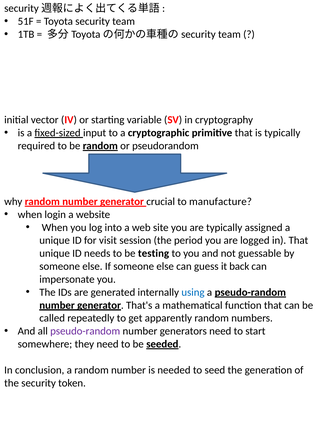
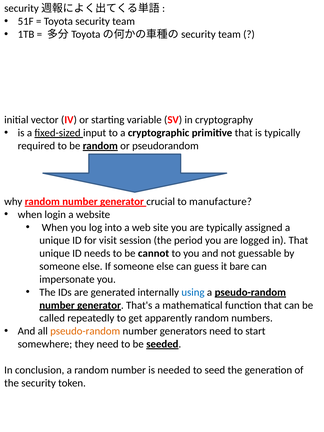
testing: testing -> cannot (154, 253)
back: back -> bare (239, 266)
pseudo-random colour: purple -> orange (85, 331)
